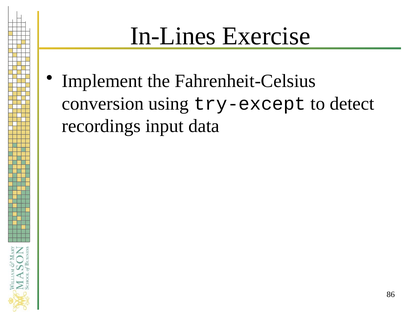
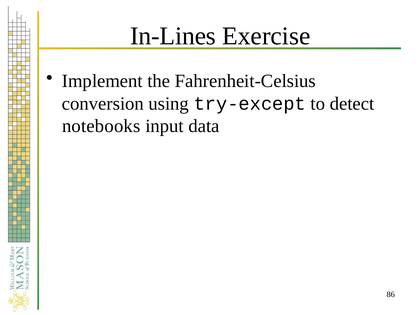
recordings: recordings -> notebooks (101, 126)
